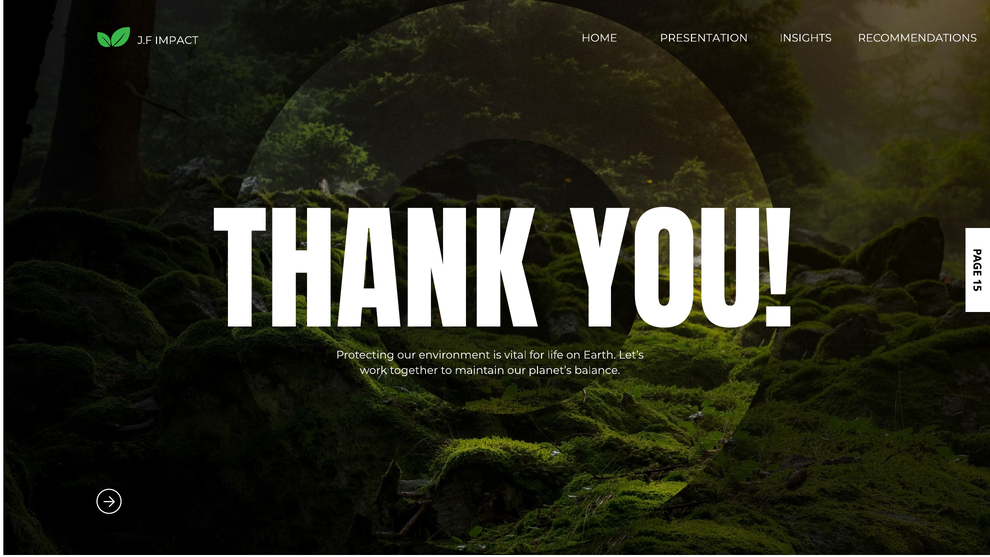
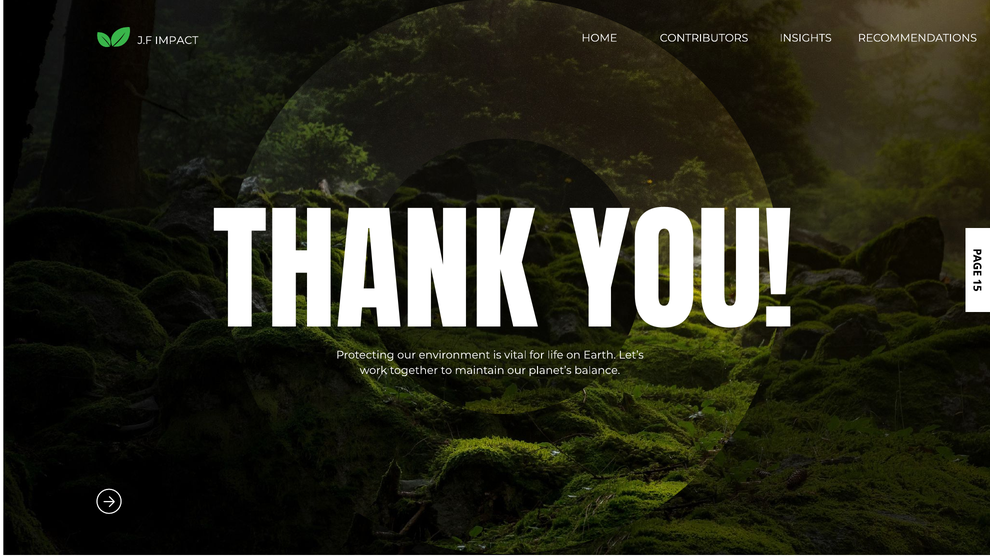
PRESENTATION: PRESENTATION -> CONTRIBUTORS (704, 38)
